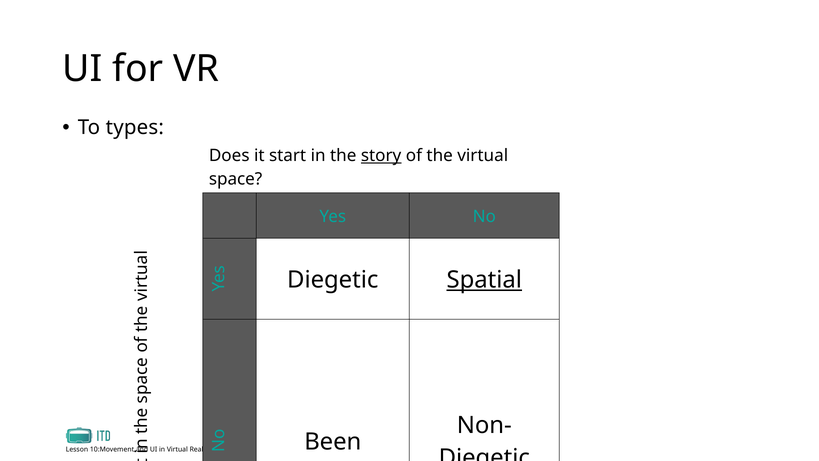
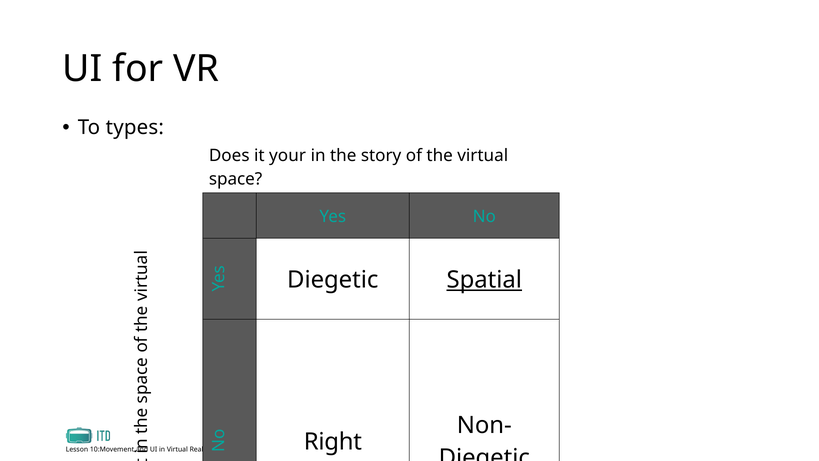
start: start -> your (288, 156)
story underline: present -> none (381, 156)
Been: Been -> Right (333, 442)
